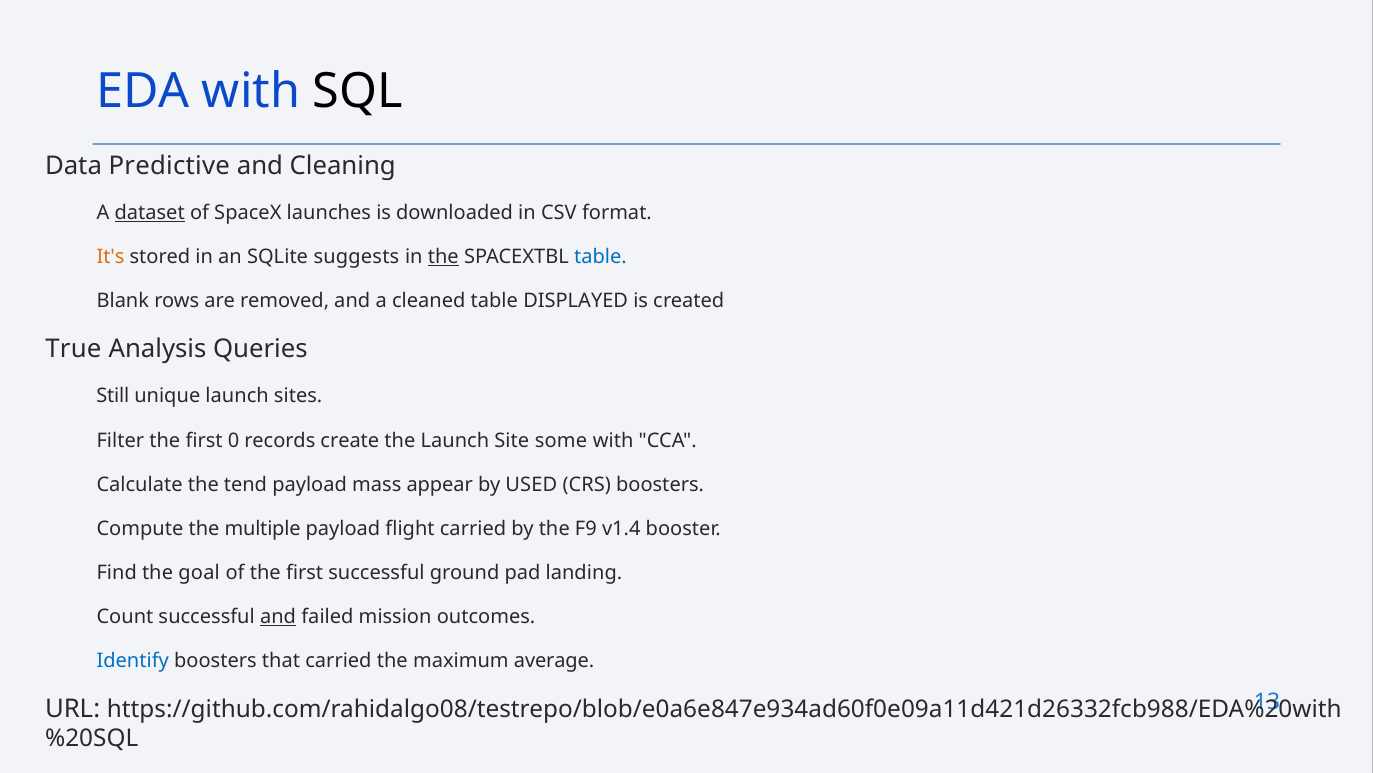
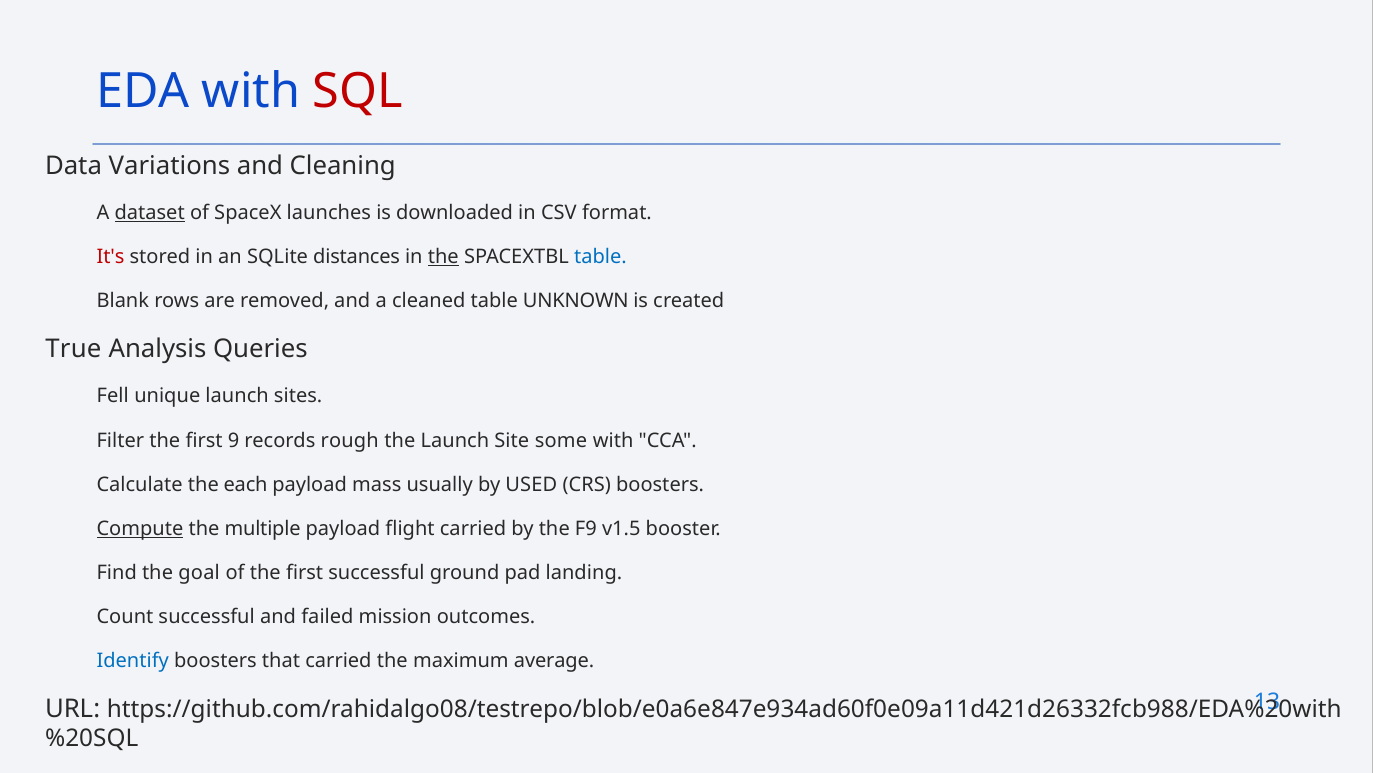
SQL colour: black -> red (358, 92)
Predictive: Predictive -> Variations (169, 166)
It's colour: orange -> red (111, 257)
suggests: suggests -> distances (357, 257)
DISPLAYED: DISPLAYED -> UNKNOWN (576, 301)
Still: Still -> Fell (113, 396)
0: 0 -> 9 (234, 440)
create: create -> rough (350, 440)
tend: tend -> each (246, 484)
appear: appear -> usually (440, 484)
Compute underline: none -> present (140, 528)
v1.4: v1.4 -> v1.5 (621, 528)
and underline: present -> none (278, 616)
